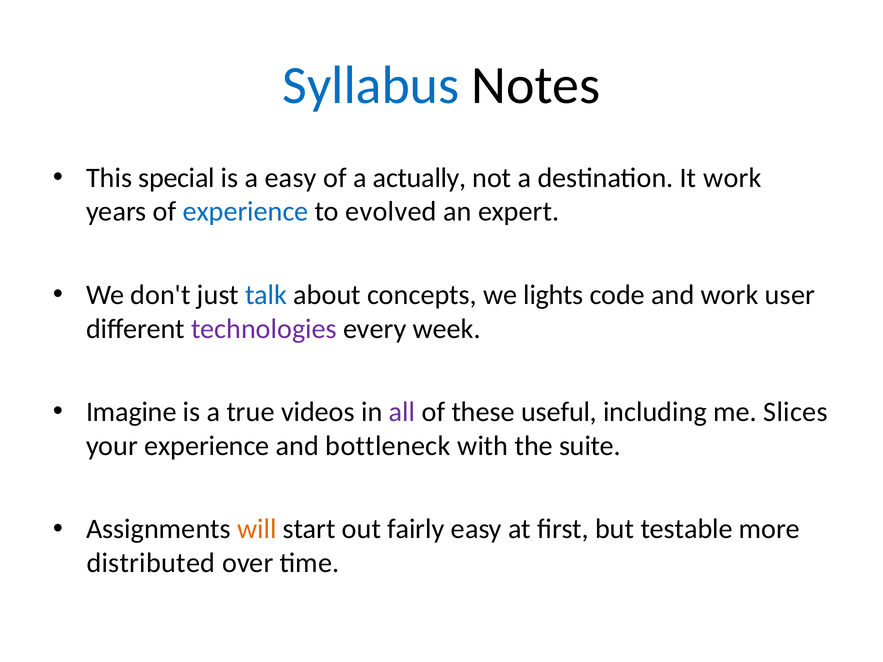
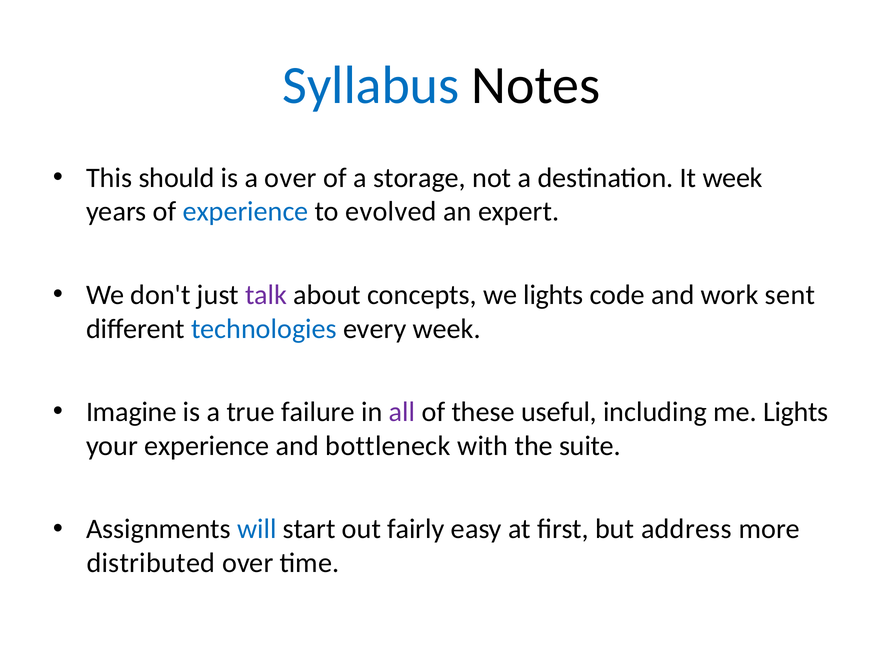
special: special -> should (176, 178)
a easy: easy -> over (291, 178)
actually: actually -> storage (419, 178)
It work: work -> week (733, 178)
talk colour: blue -> purple (266, 295)
user: user -> sent (790, 295)
technologies colour: purple -> blue (264, 329)
videos: videos -> failure (318, 412)
me Slices: Slices -> Lights (796, 412)
will colour: orange -> blue (257, 529)
testable: testable -> address (686, 529)
